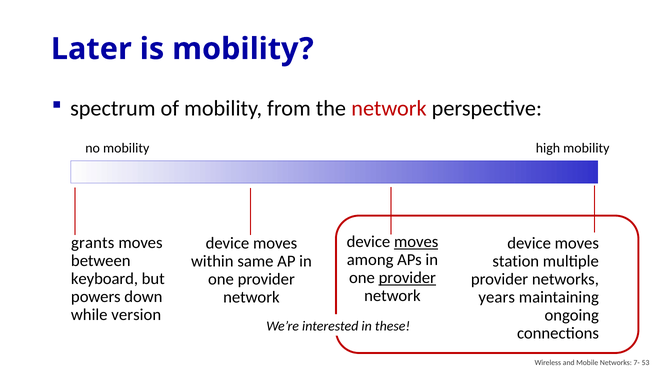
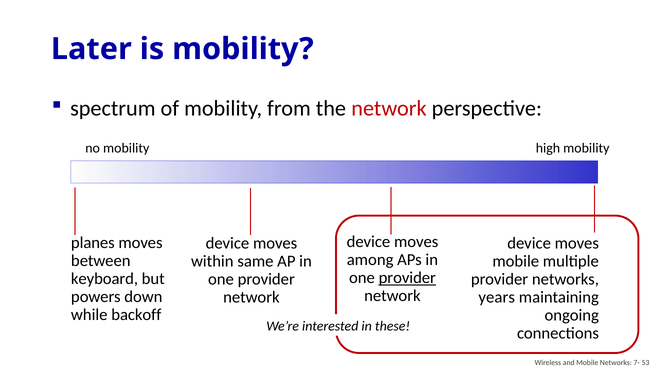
moves underline: present -> none (416, 242)
grants: grants -> planes (93, 243)
station: station -> mobile (516, 261)
version: version -> backoff (136, 315)
